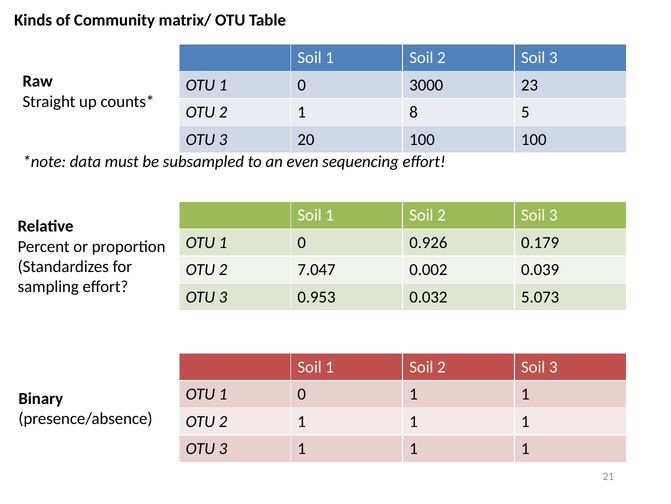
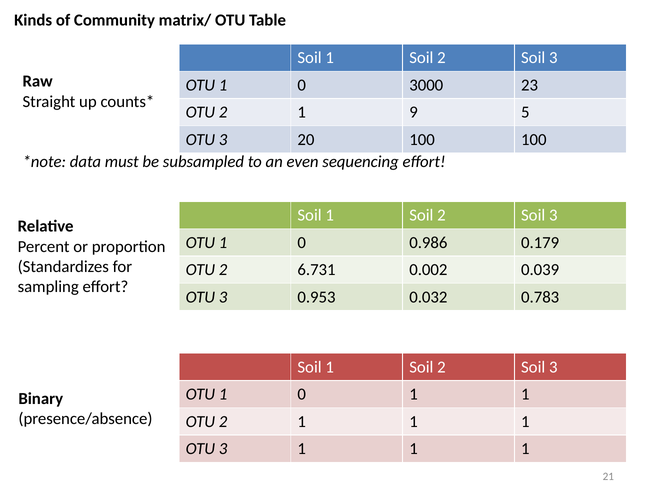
8: 8 -> 9 (414, 112)
0.926: 0.926 -> 0.986 (428, 242)
7.047: 7.047 -> 6.731 (317, 269)
5.073: 5.073 -> 0.783 (540, 297)
